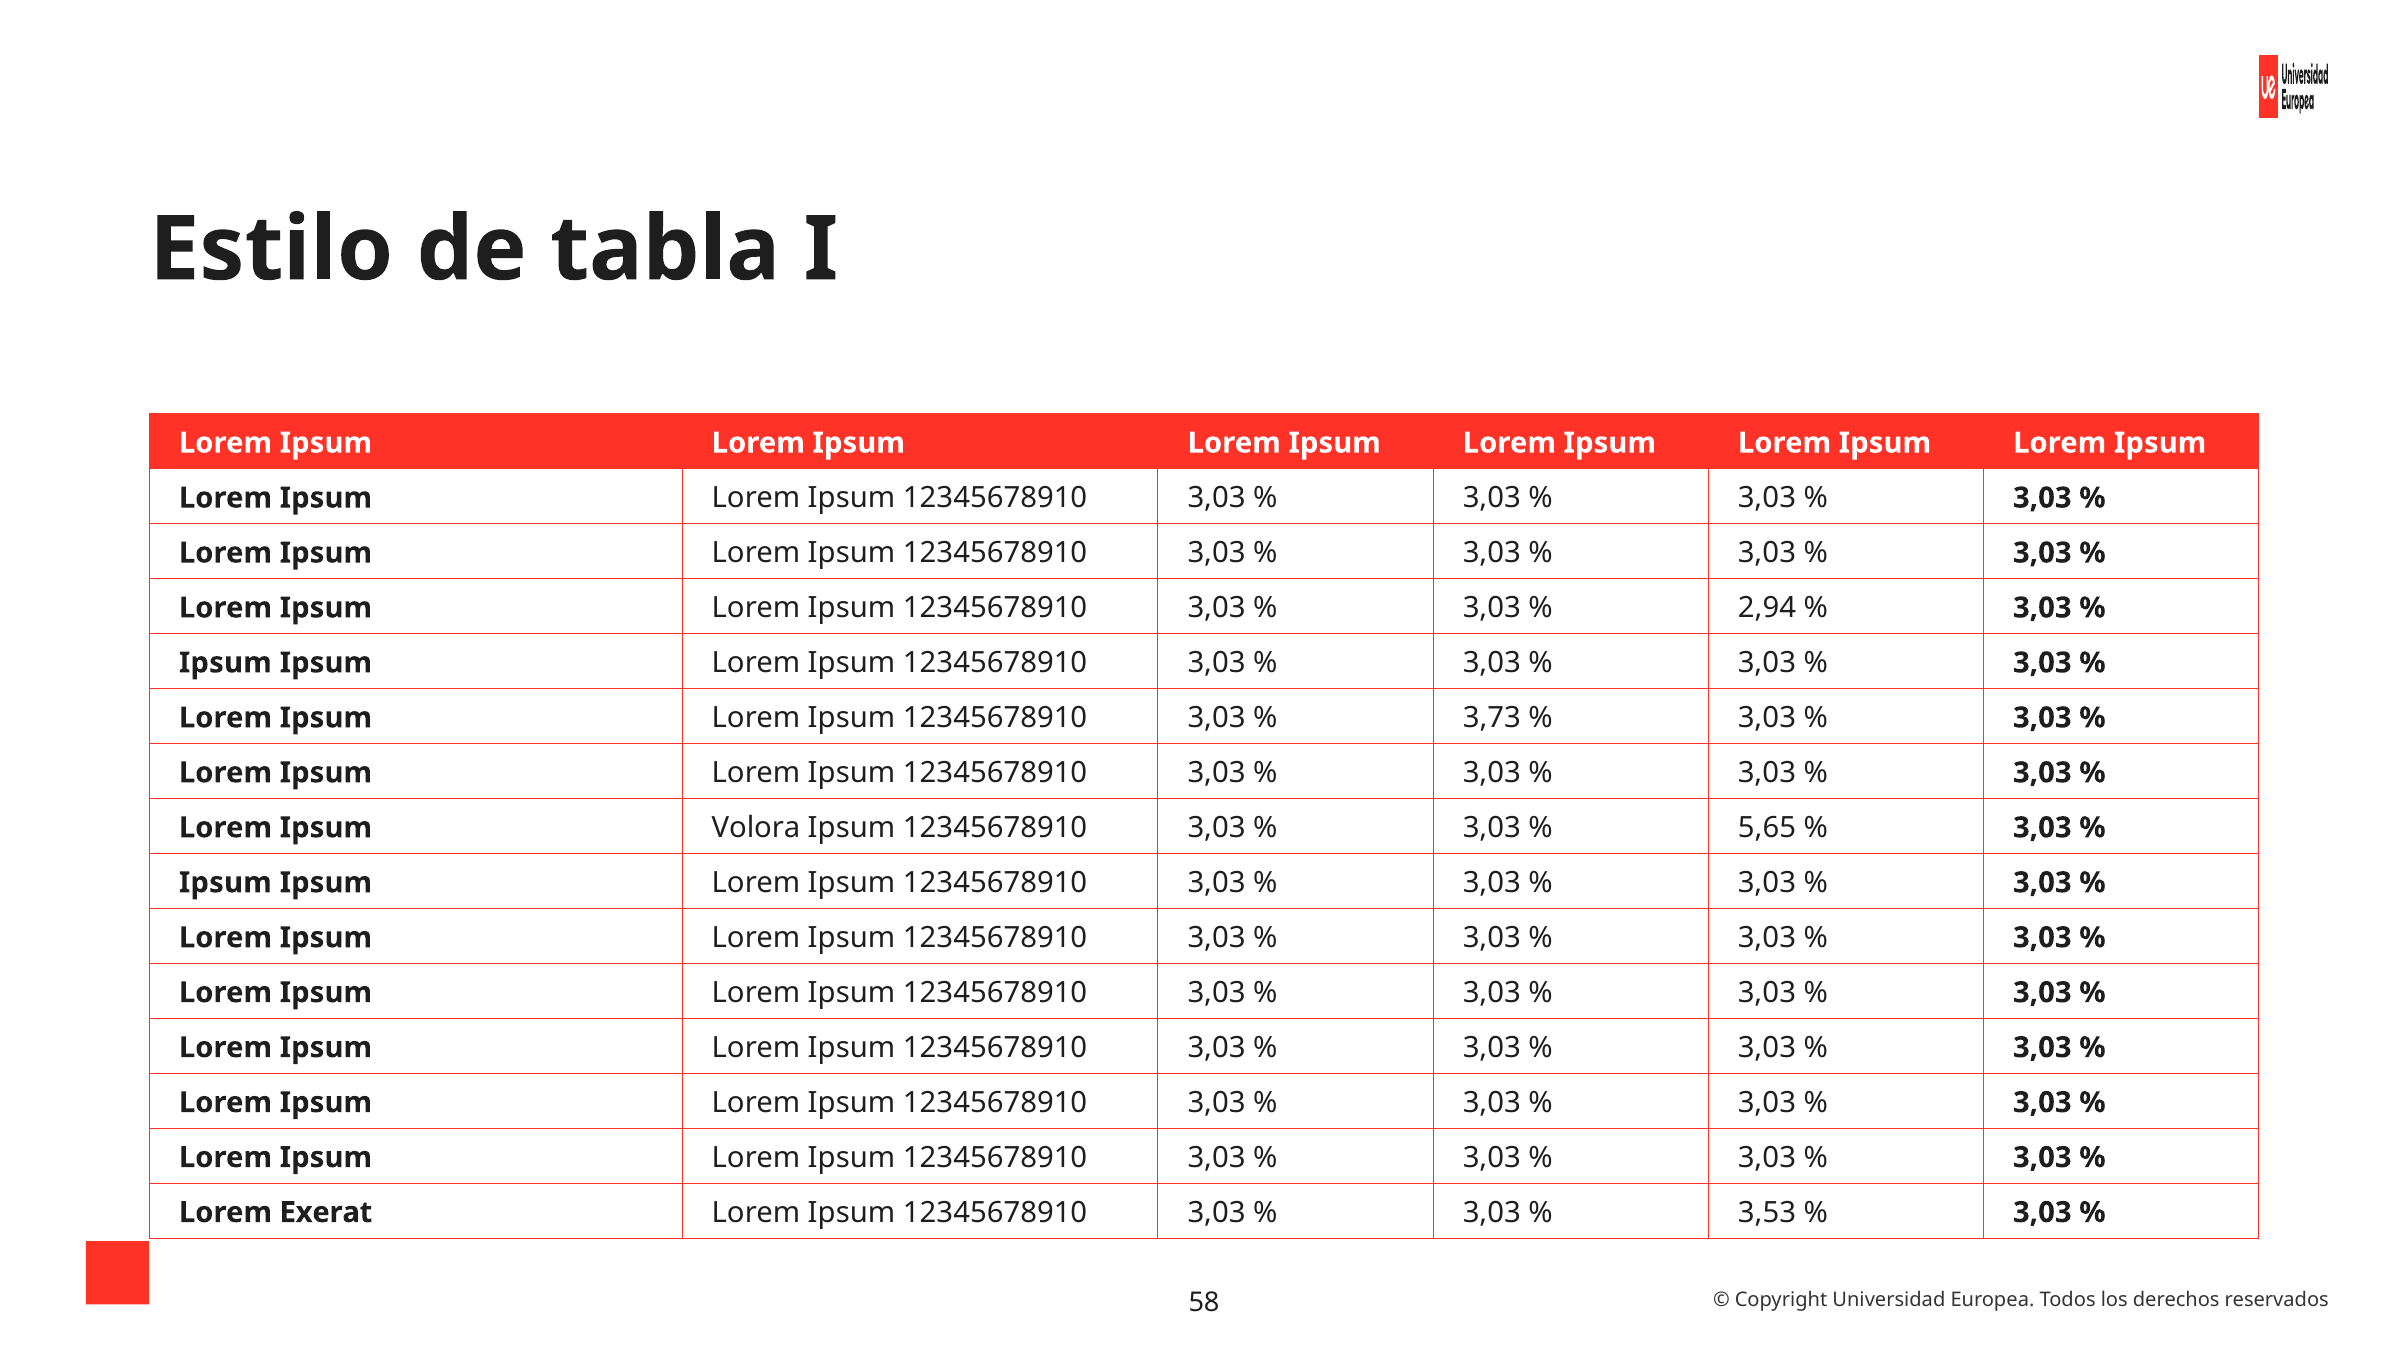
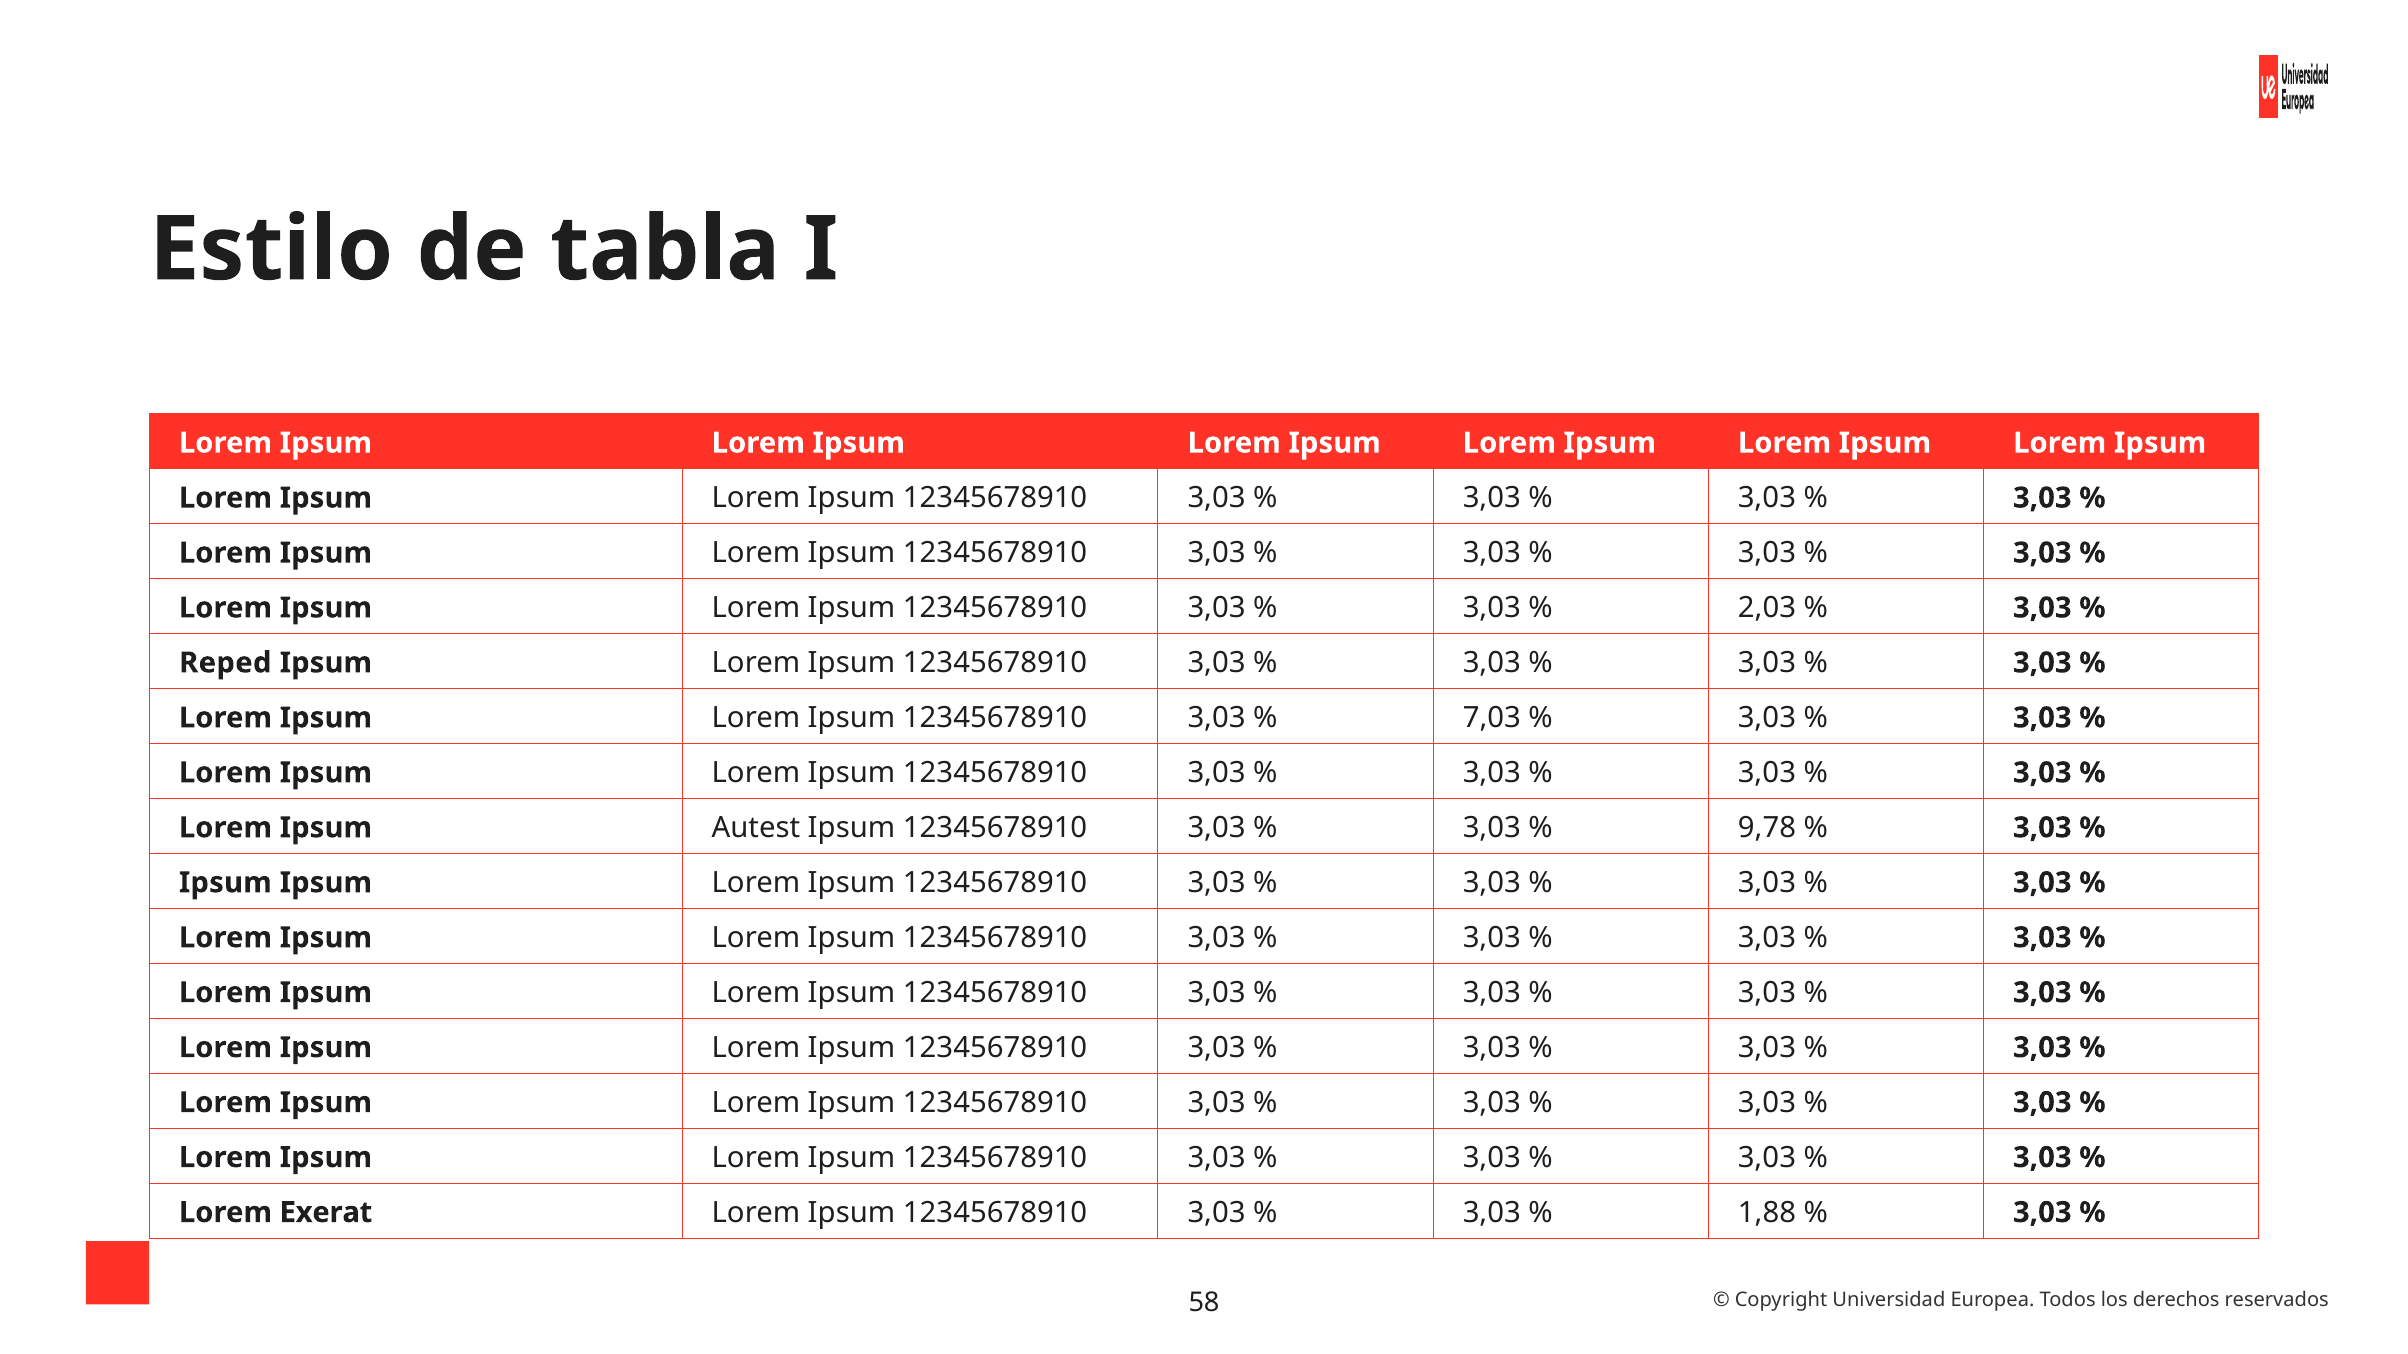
2,94: 2,94 -> 2,03 (1767, 608)
Ipsum: Ipsum -> Reped (225, 663)
3,73: 3,73 -> 7,03 (1492, 718)
Volora: Volora -> Autest (756, 828)
5,65: 5,65 -> 9,78 (1767, 828)
3,53: 3,53 -> 1,88 (1767, 1213)
